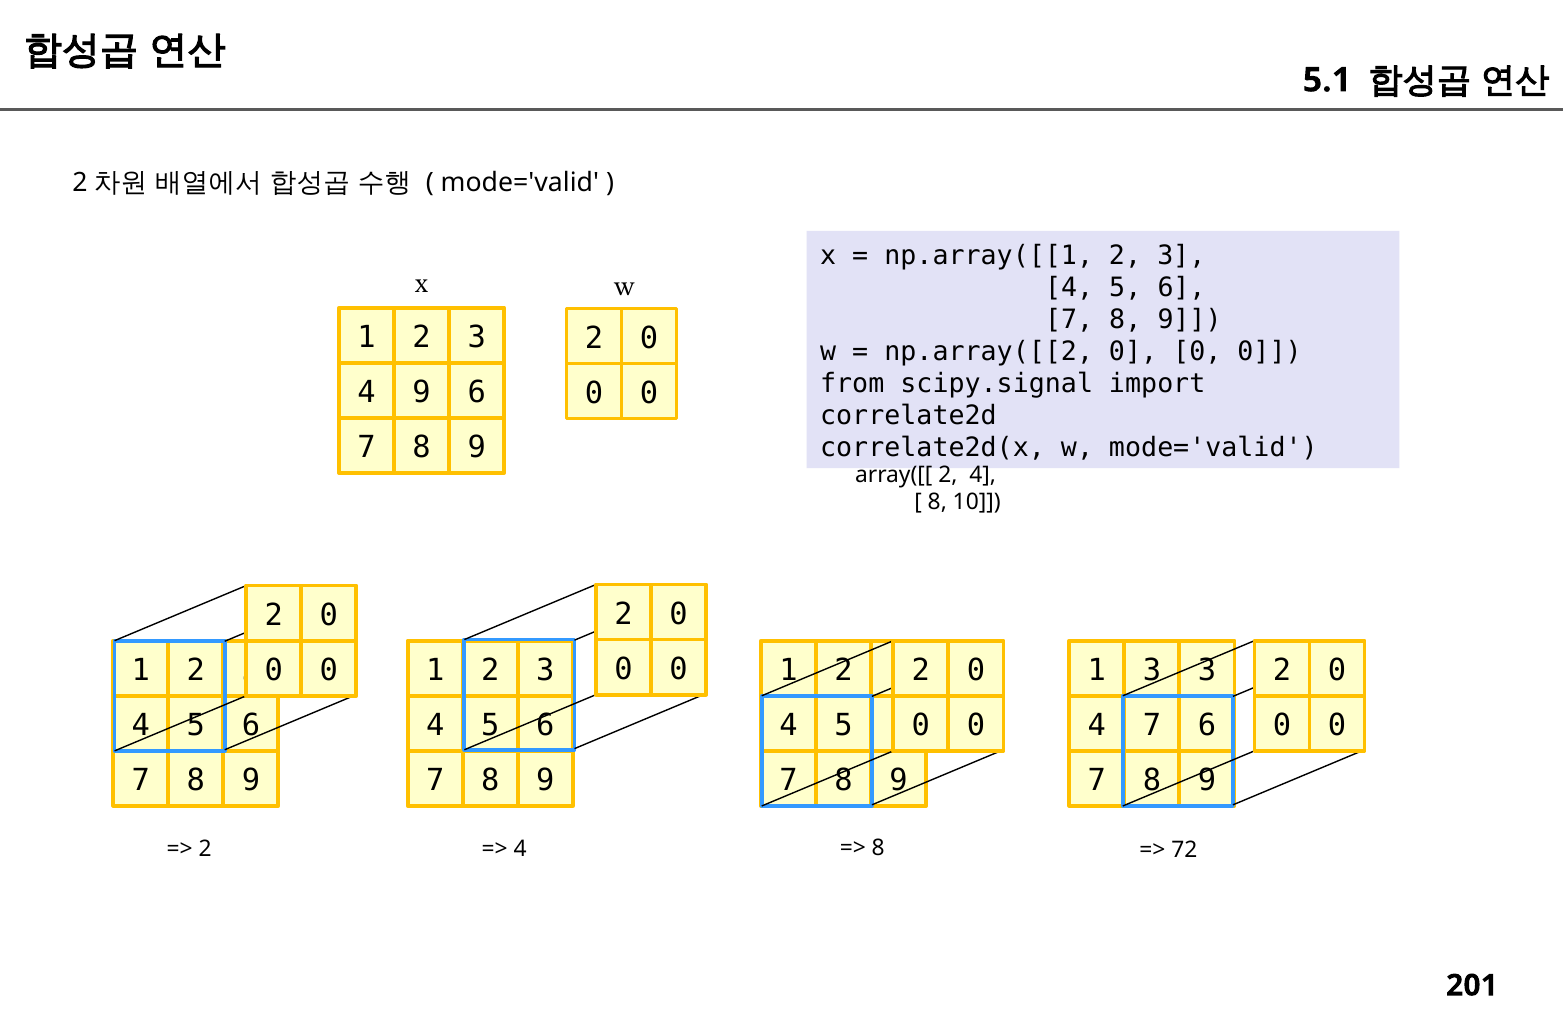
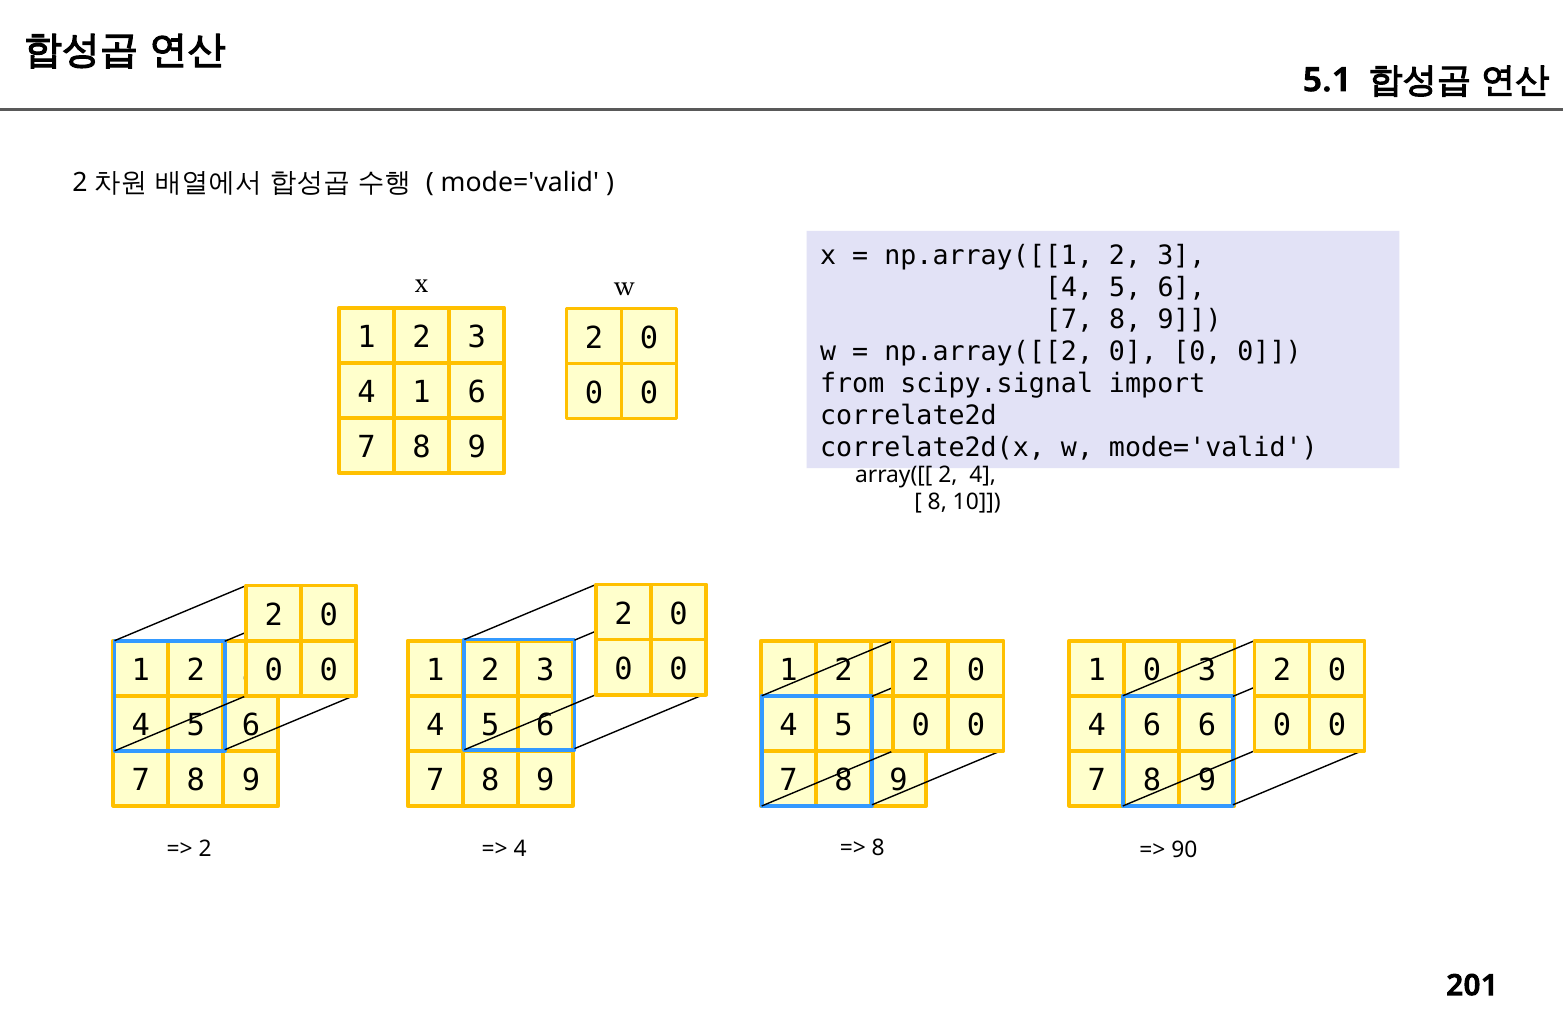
4 9: 9 -> 1 (422, 392)
1 3: 3 -> 0 (1152, 670)
4 7: 7 -> 6 (1152, 725)
72: 72 -> 90 (1184, 850)
